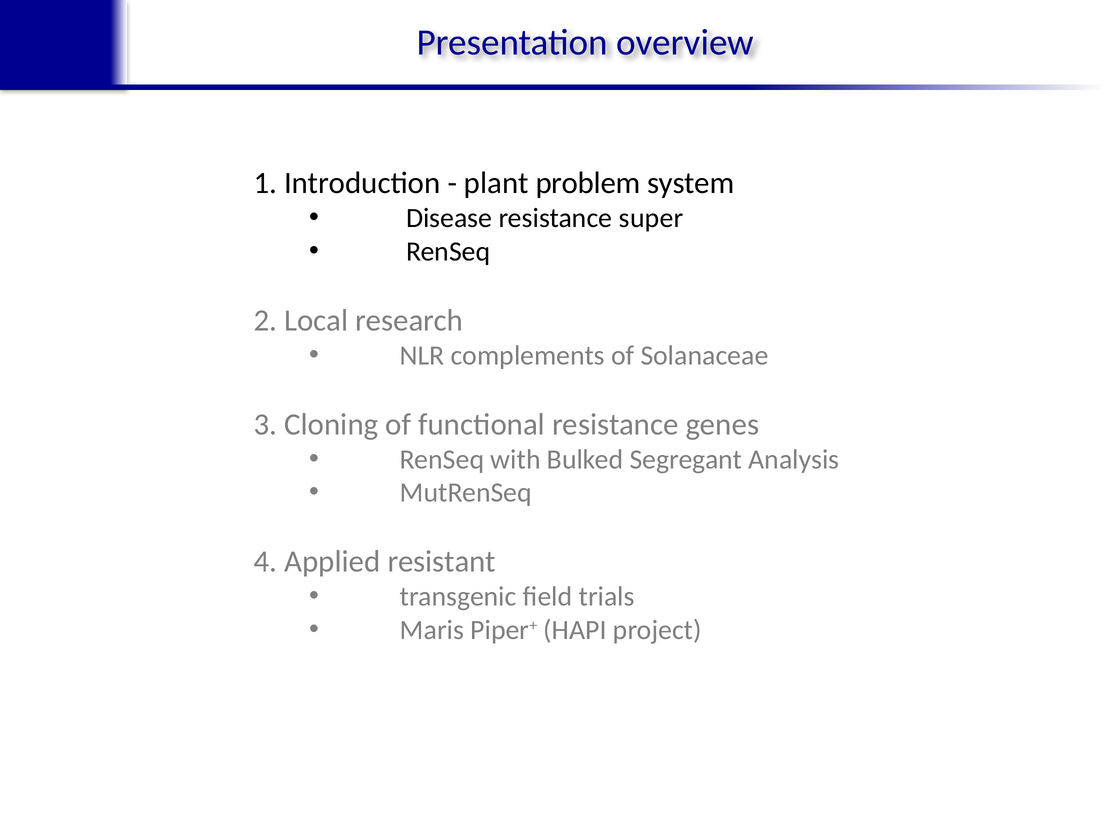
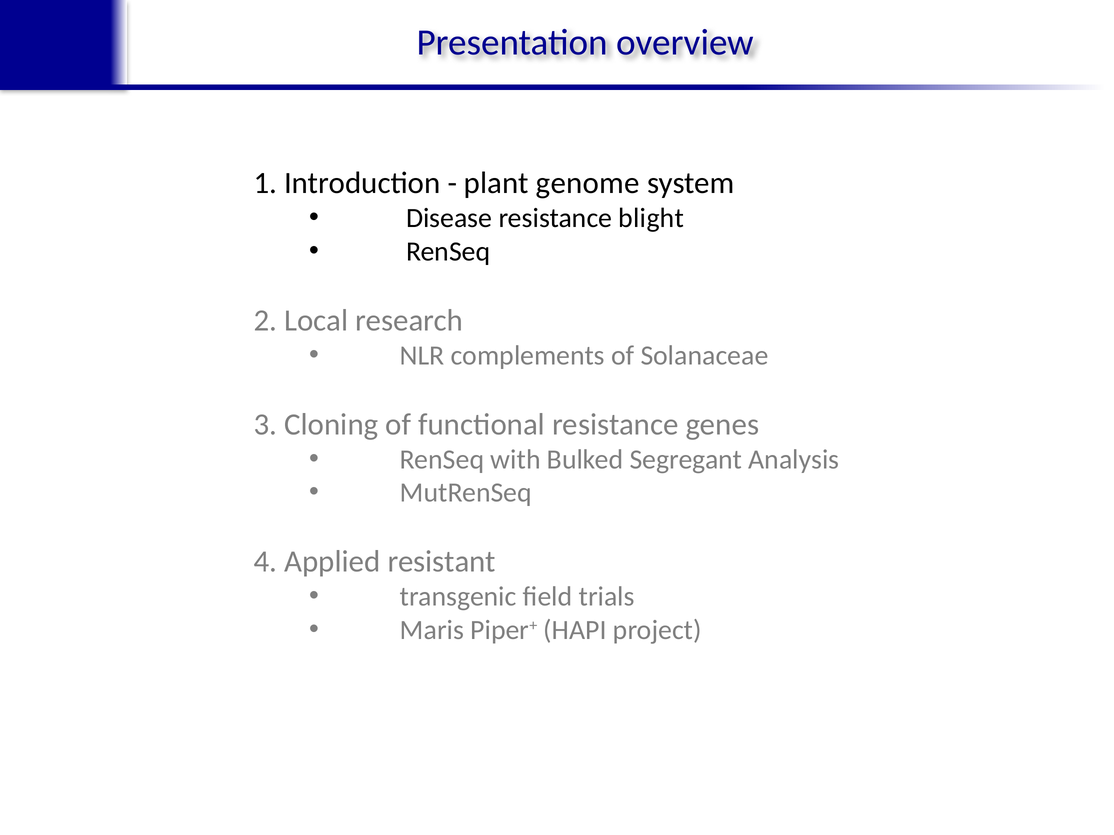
problem: problem -> genome (588, 183)
super: super -> blight (651, 218)
